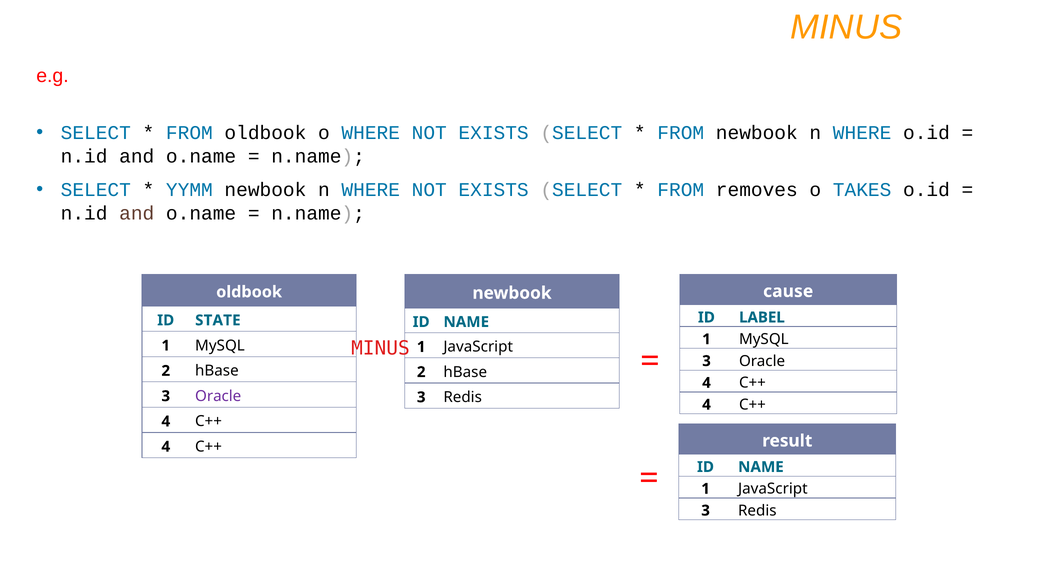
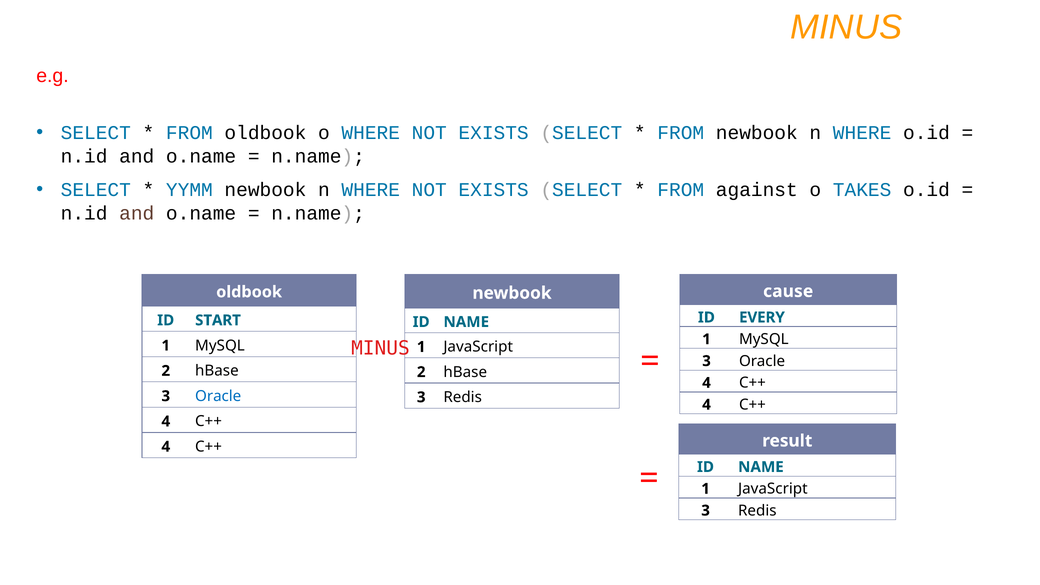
removes: removes -> against (757, 190)
LABEL: LABEL -> EVERY (762, 317)
STATE: STATE -> START (218, 320)
Oracle colour: purple -> blue (218, 396)
